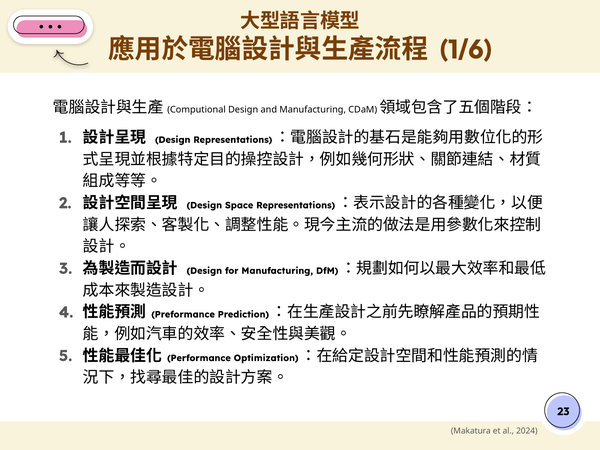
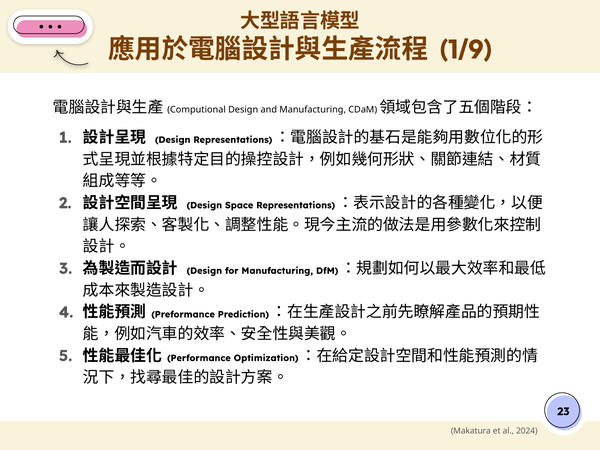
1/6: 1/6 -> 1/9 (466, 50)
